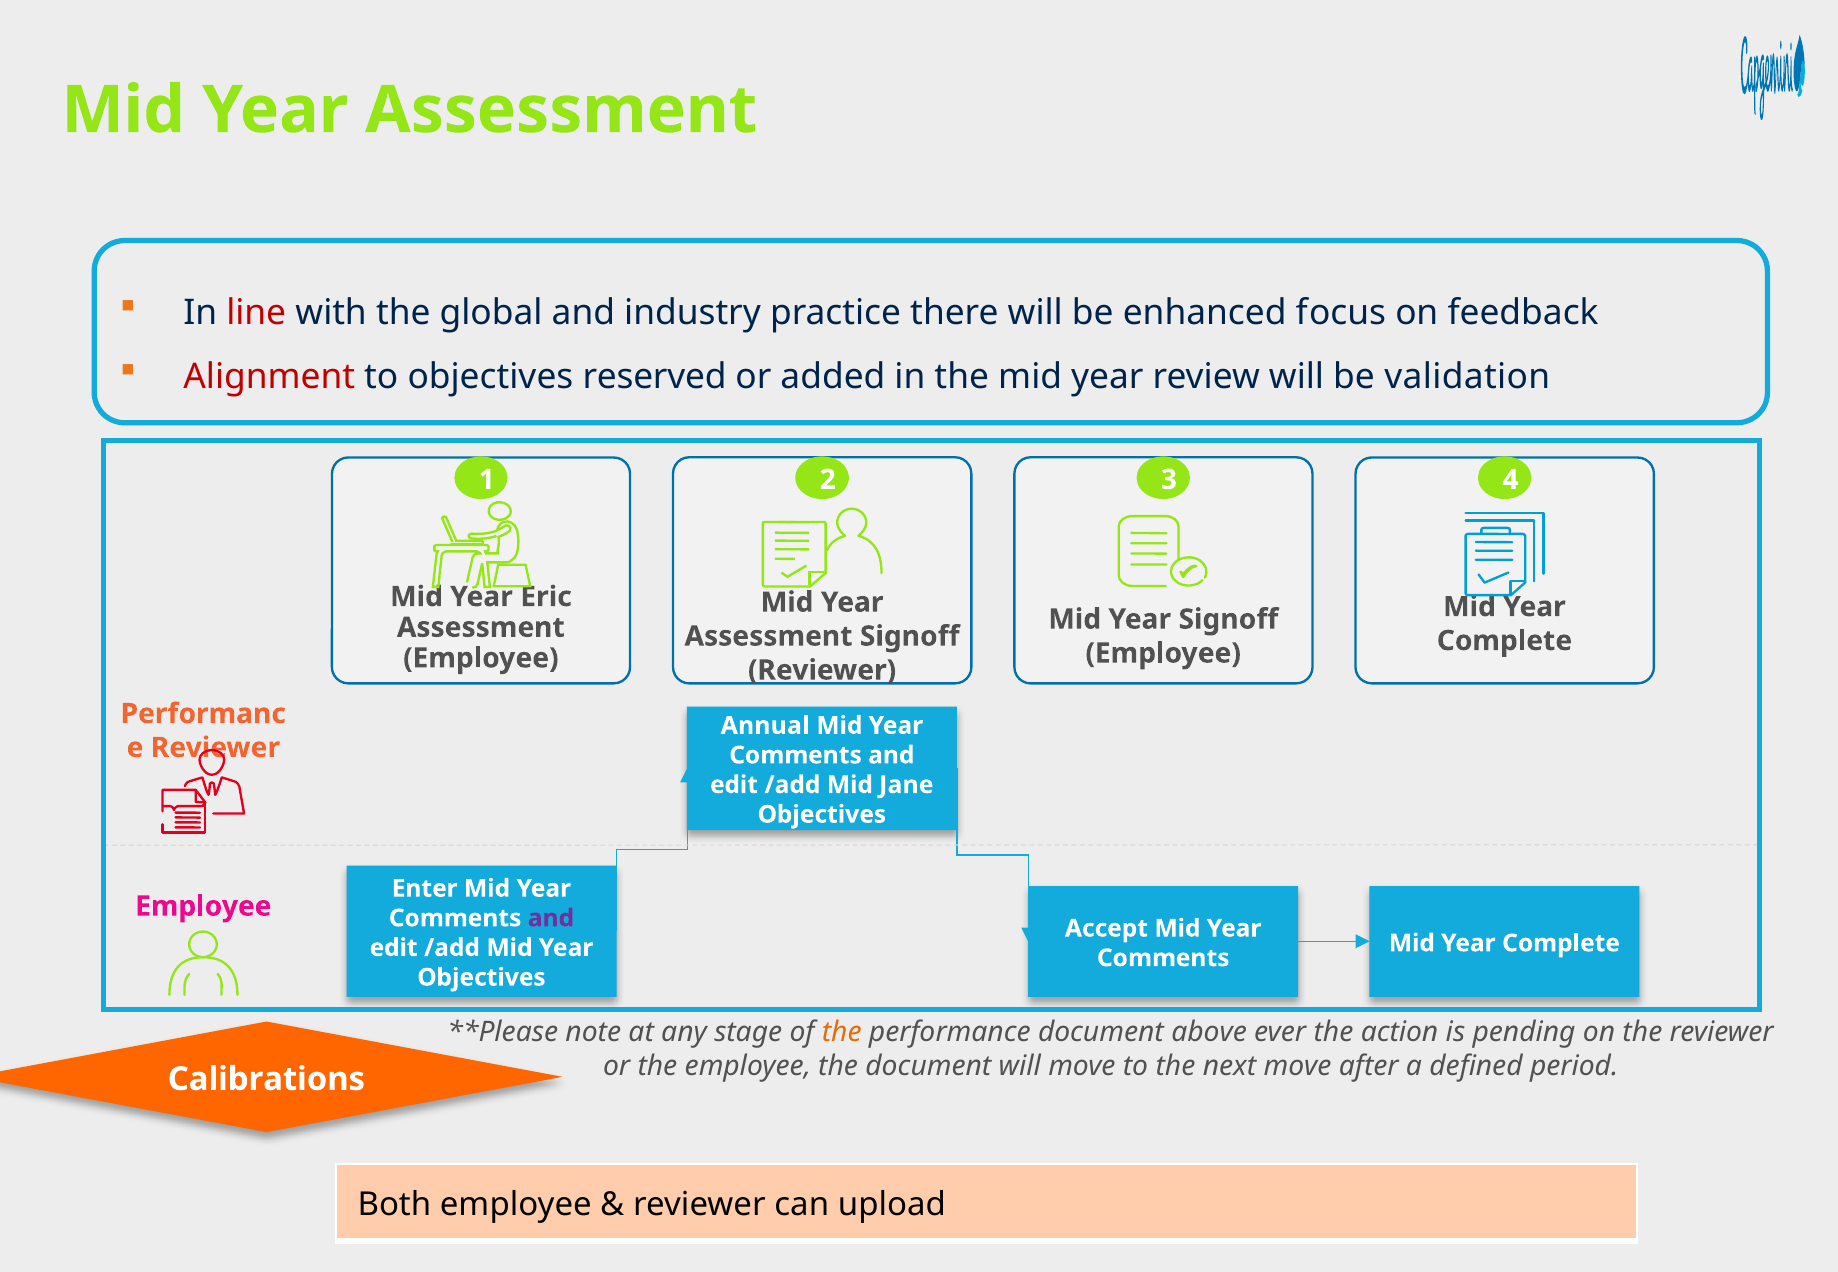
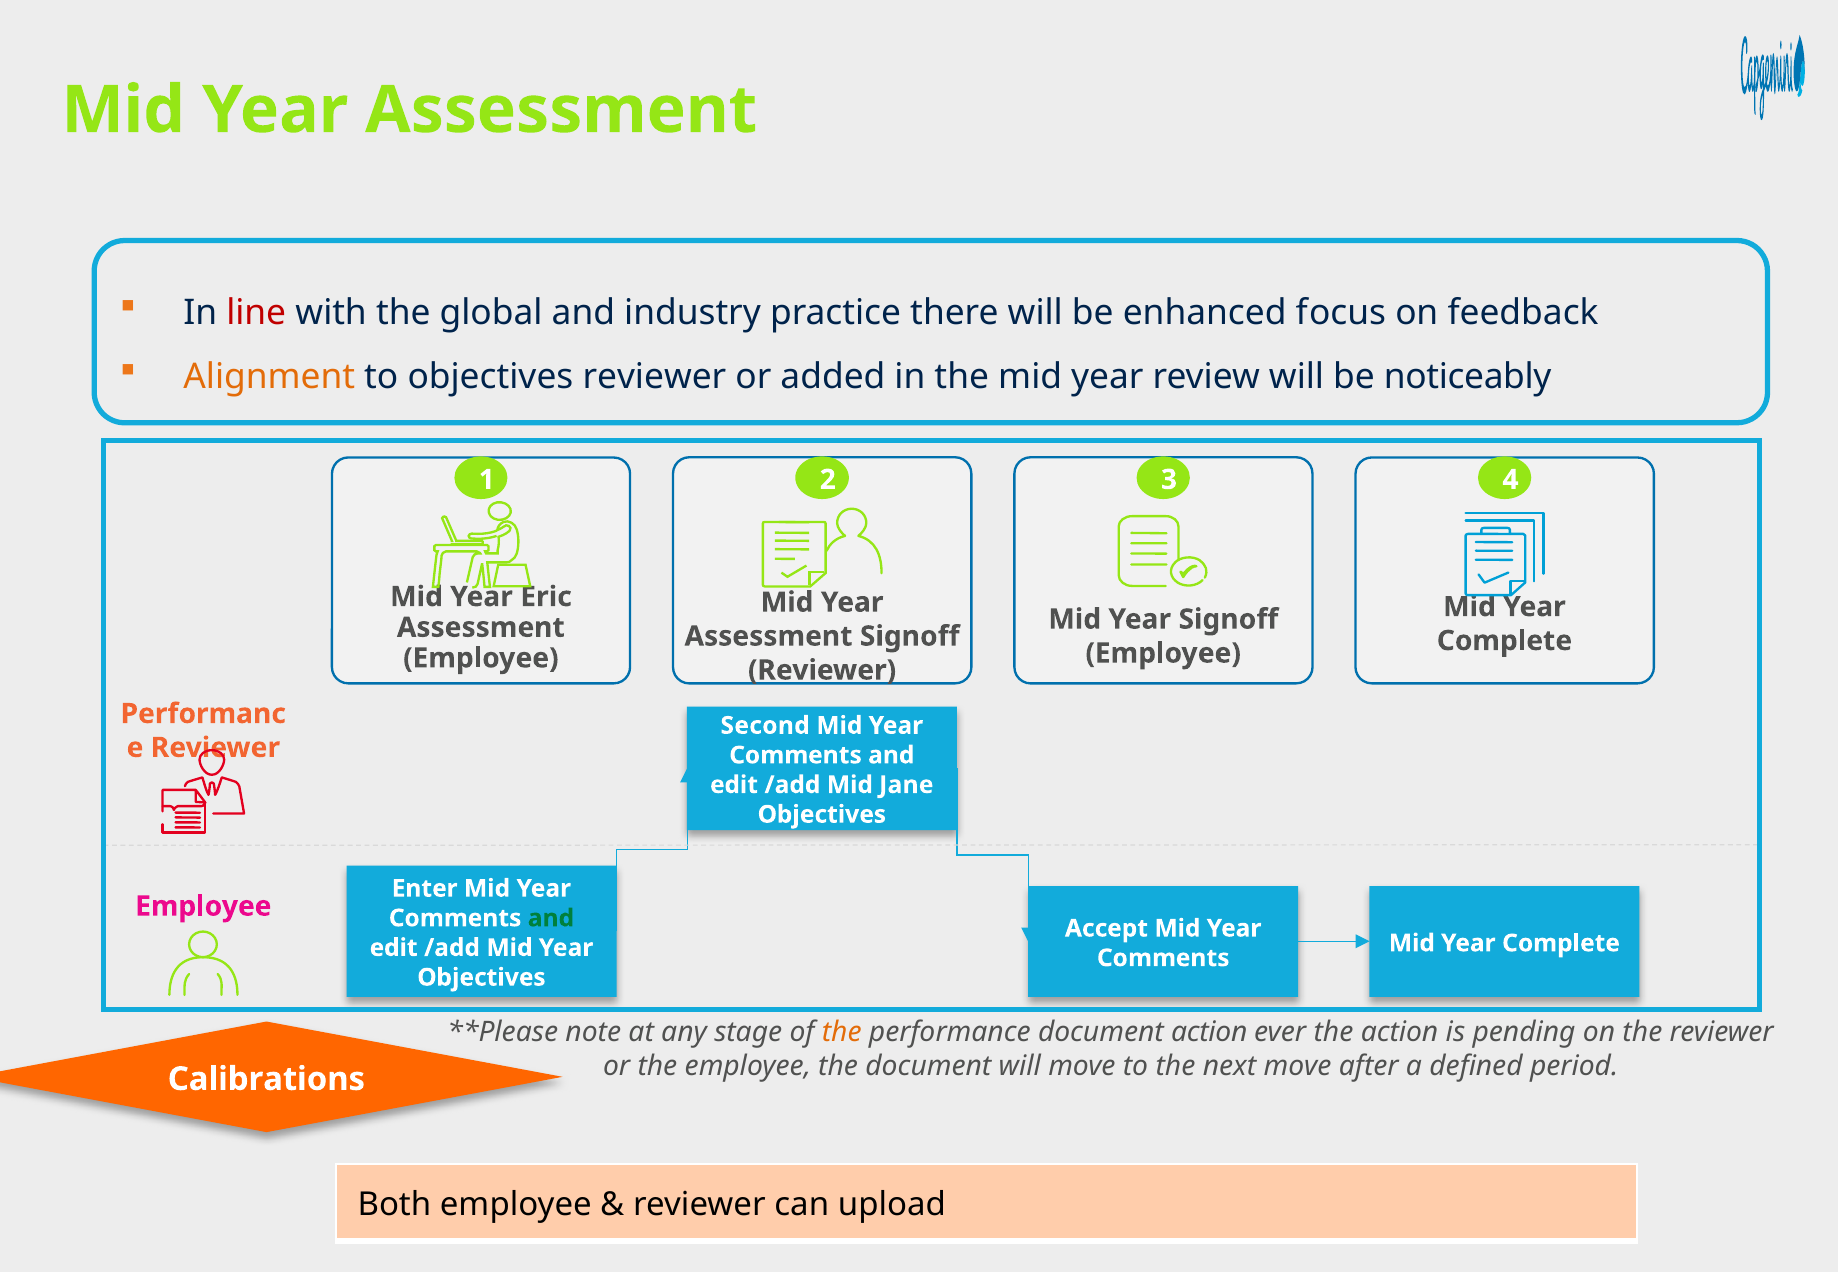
Alignment colour: red -> orange (269, 377)
objectives reserved: reserved -> reviewer (654, 377)
validation: validation -> noticeably (1468, 377)
Annual: Annual -> Second (765, 726)
and colour: purple -> green (551, 918)
document above: above -> action (1209, 1033)
